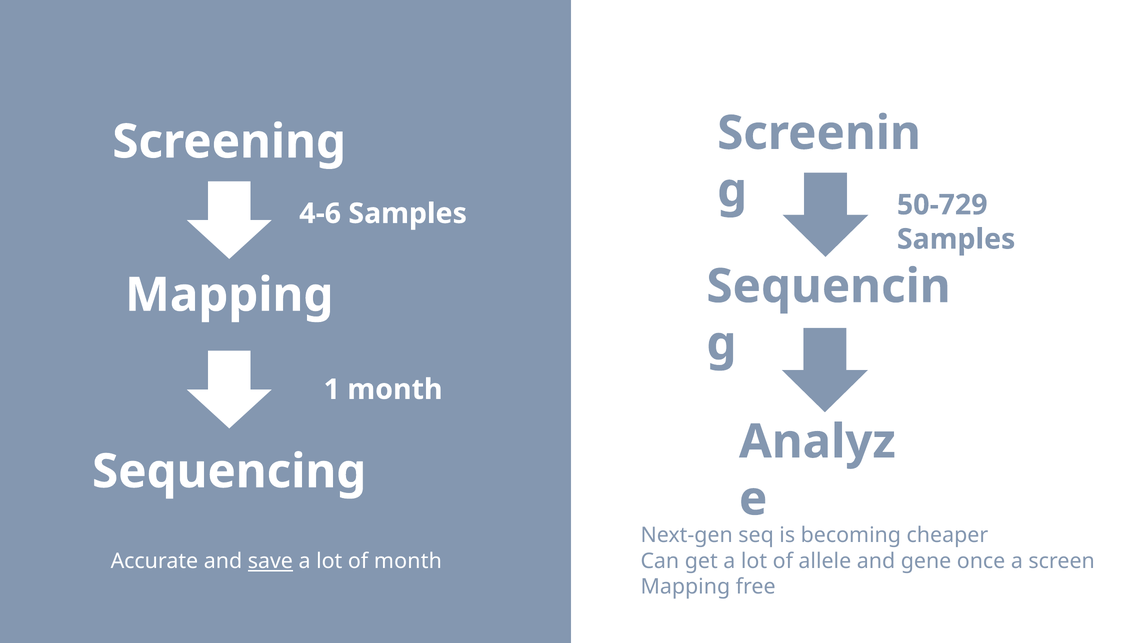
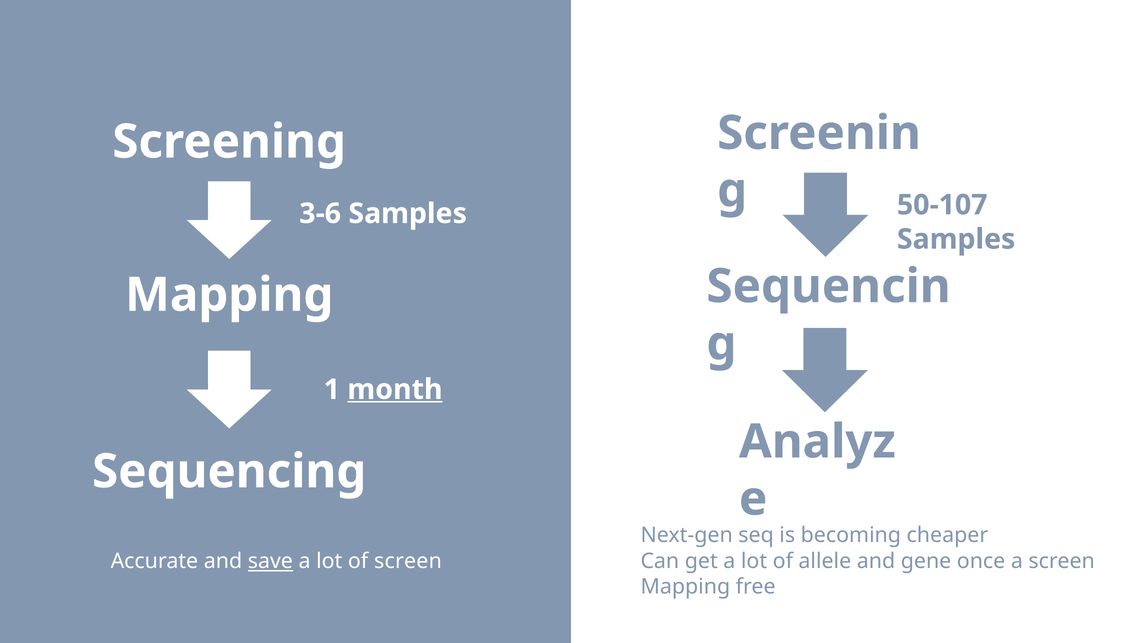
50-729: 50-729 -> 50-107 (942, 205)
4-6: 4-6 -> 3-6 (320, 213)
month underline: none -> present (395, 389)
of month: month -> screen (408, 561)
